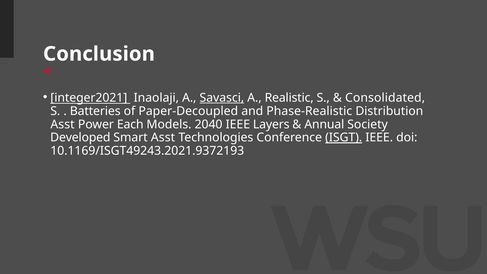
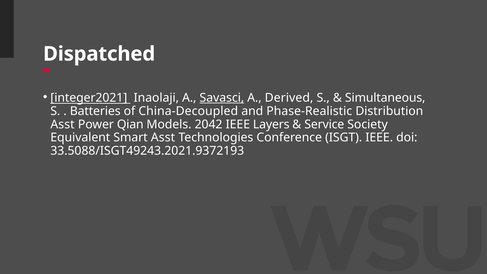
Conclusion: Conclusion -> Dispatched (99, 54)
Realistic: Realistic -> Derived (289, 98)
Consolidated: Consolidated -> Simultaneous (385, 98)
Paper-Decoupled: Paper-Decoupled -> China-Decoupled (188, 111)
Each: Each -> Qian (130, 124)
2040: 2040 -> 2042 (209, 124)
Annual: Annual -> Service (324, 124)
Developed: Developed -> Equivalent (80, 138)
ISGT underline: present -> none (344, 138)
10.1169/ISGT49243.2021.9372193: 10.1169/ISGT49243.2021.9372193 -> 33.5088/ISGT49243.2021.9372193 (147, 151)
